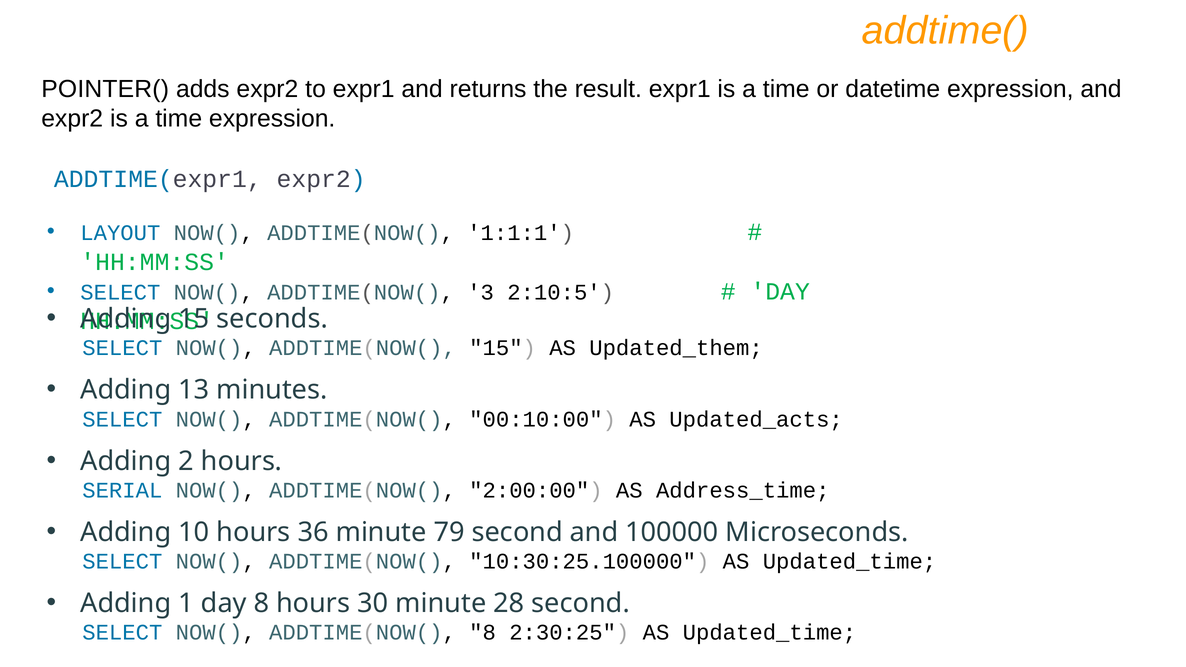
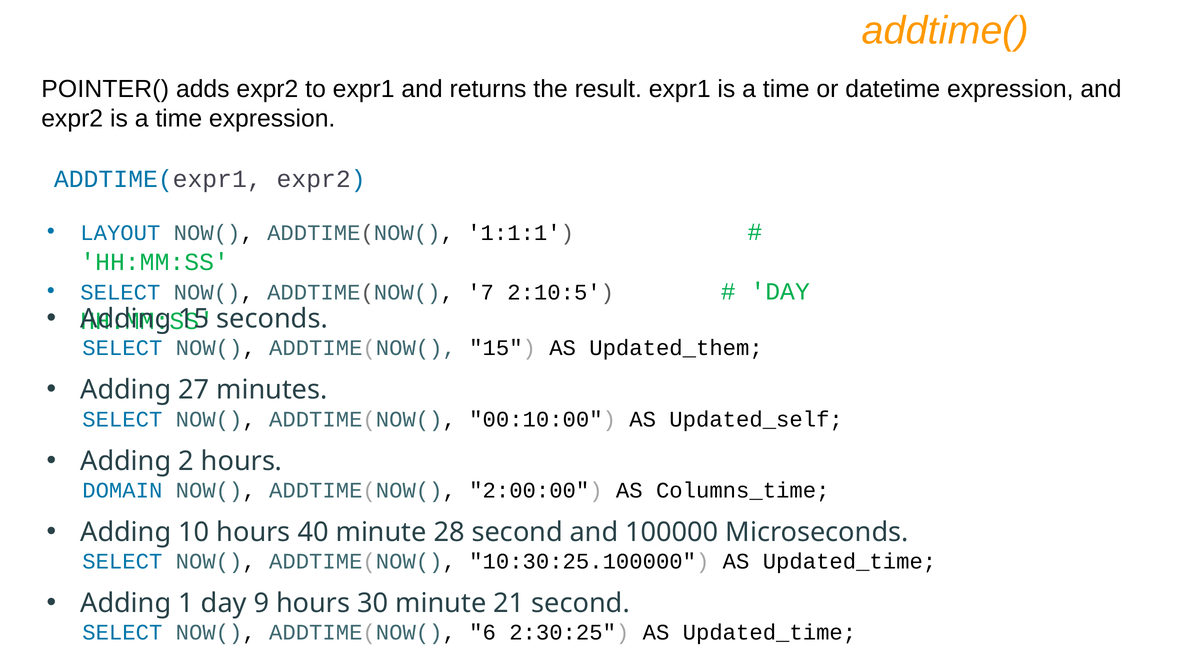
3: 3 -> 7 (481, 292)
13: 13 -> 27 (194, 390)
Updated_acts: Updated_acts -> Updated_self (756, 419)
SERIAL: SERIAL -> DOMAIN (122, 490)
Address_time: Address_time -> Columns_time (743, 490)
36: 36 -> 40 (313, 532)
79: 79 -> 28 (449, 532)
day 8: 8 -> 9 (261, 603)
28: 28 -> 21 (509, 603)
ADDTIME(NOW( 8: 8 -> 6 (483, 633)
